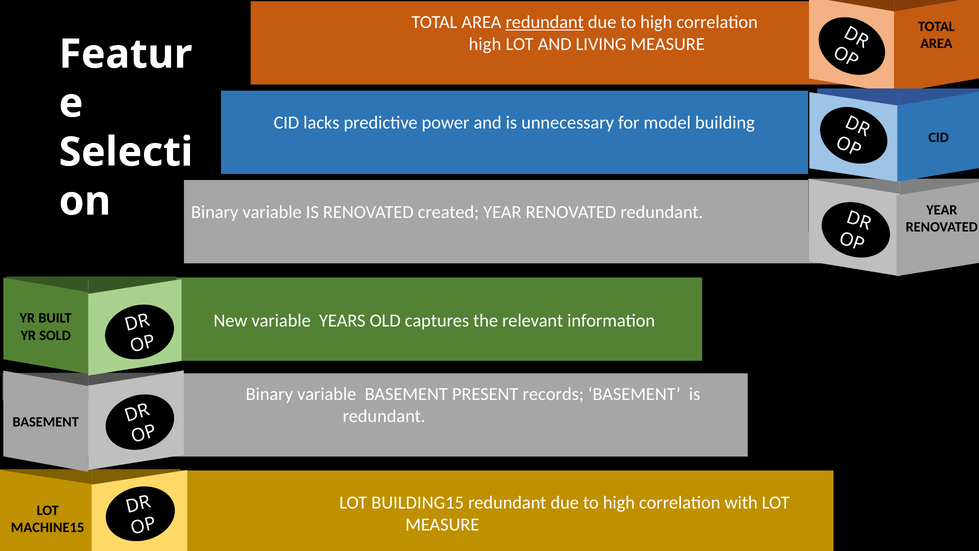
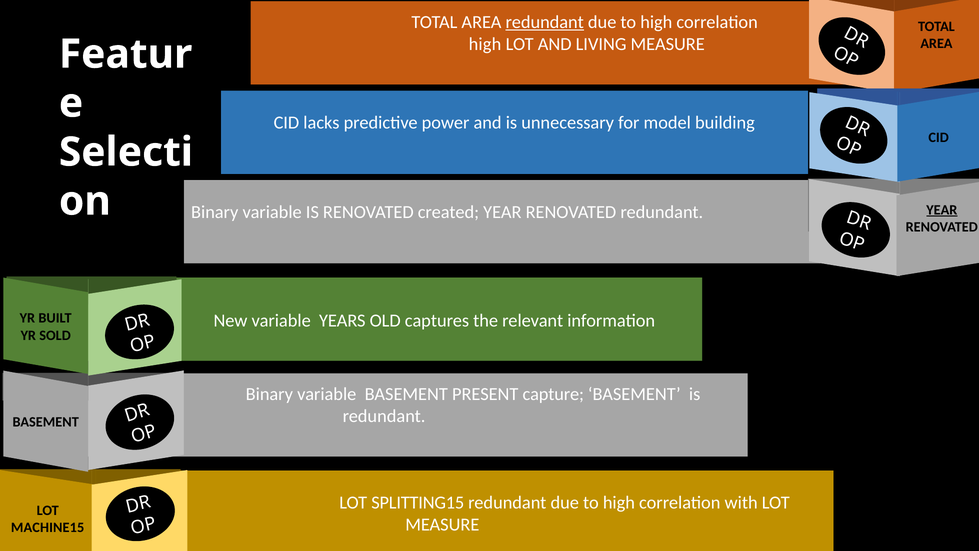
YEAR underline: none -> present (942, 210)
records: records -> capture (553, 394)
BUILDING15: BUILDING15 -> SPLITTING15 (418, 502)
